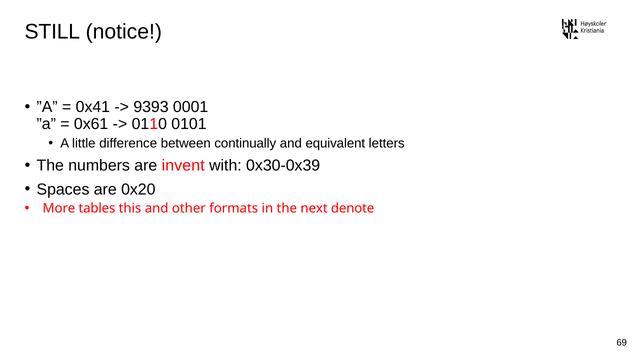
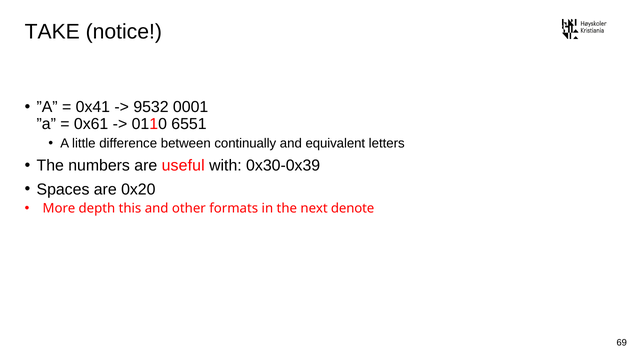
STILL: STILL -> TAKE (52, 32)
9393: 9393 -> 9532 (151, 107)
0101: 0101 -> 6551 (189, 124)
invent: invent -> useful (183, 165)
tables: tables -> depth (97, 208)
